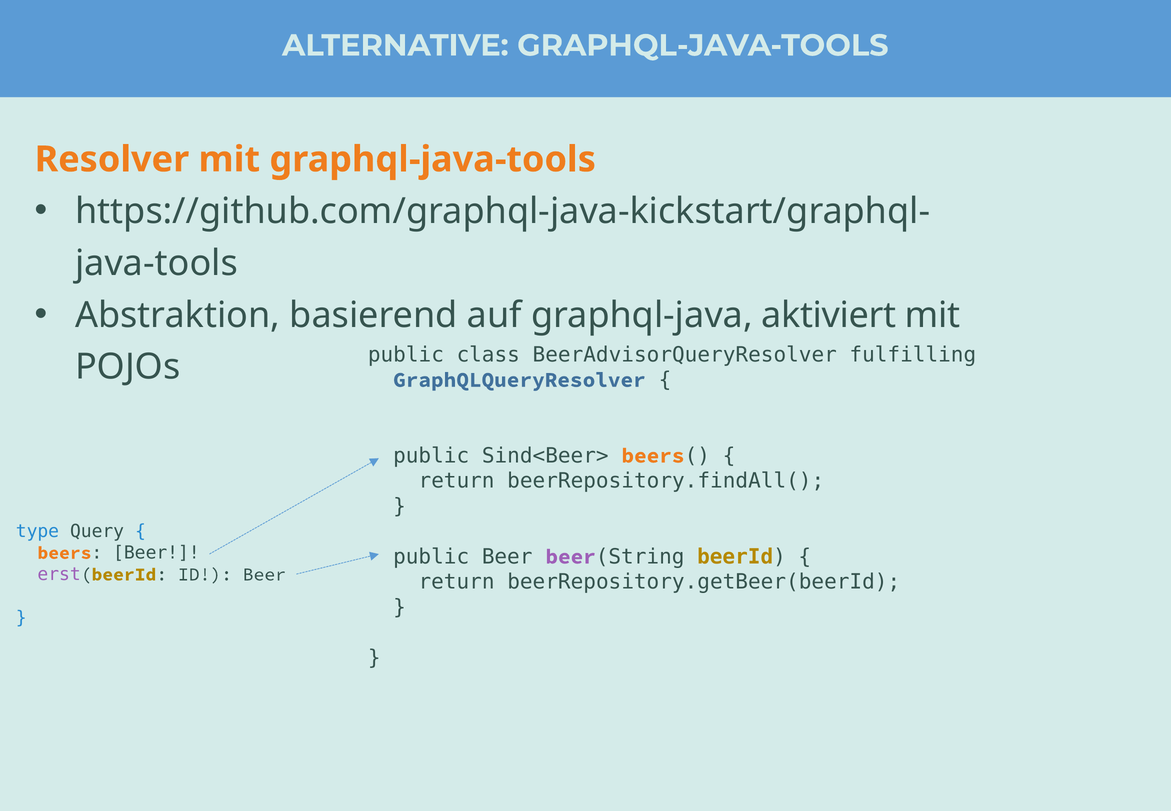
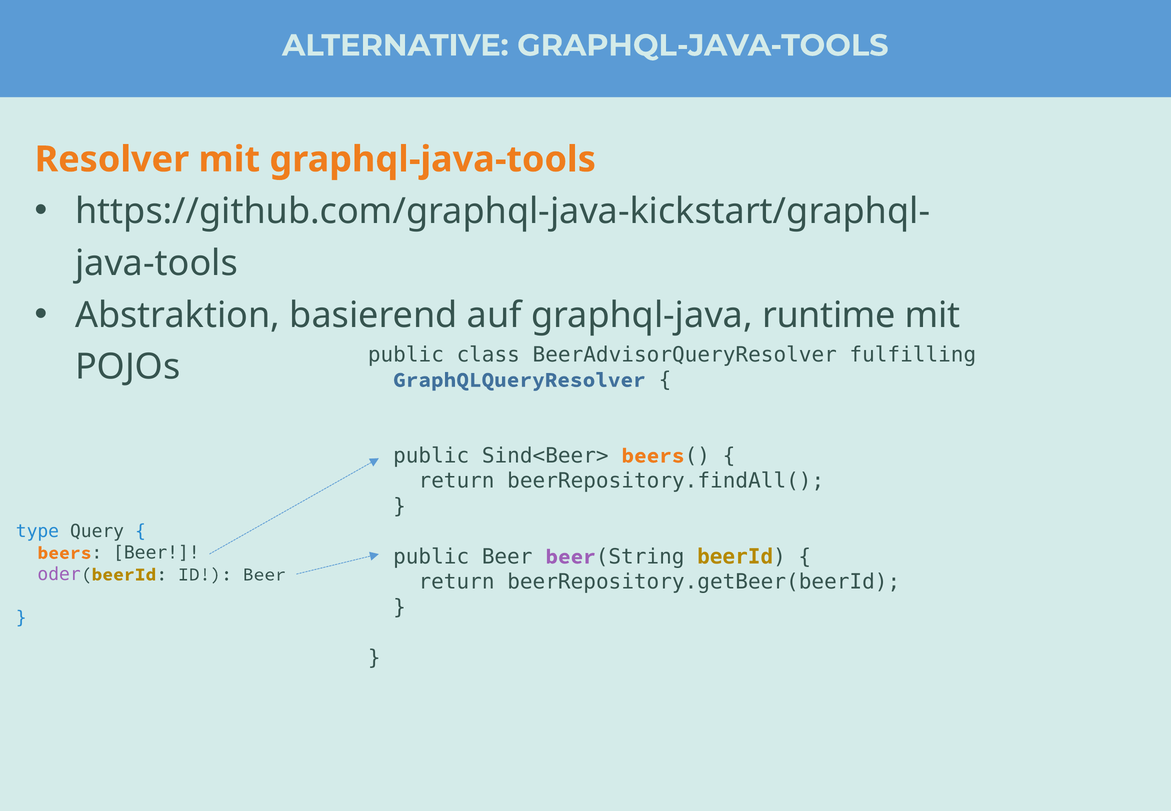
aktiviert: aktiviert -> runtime (829, 315)
erst: erst -> oder (59, 574)
